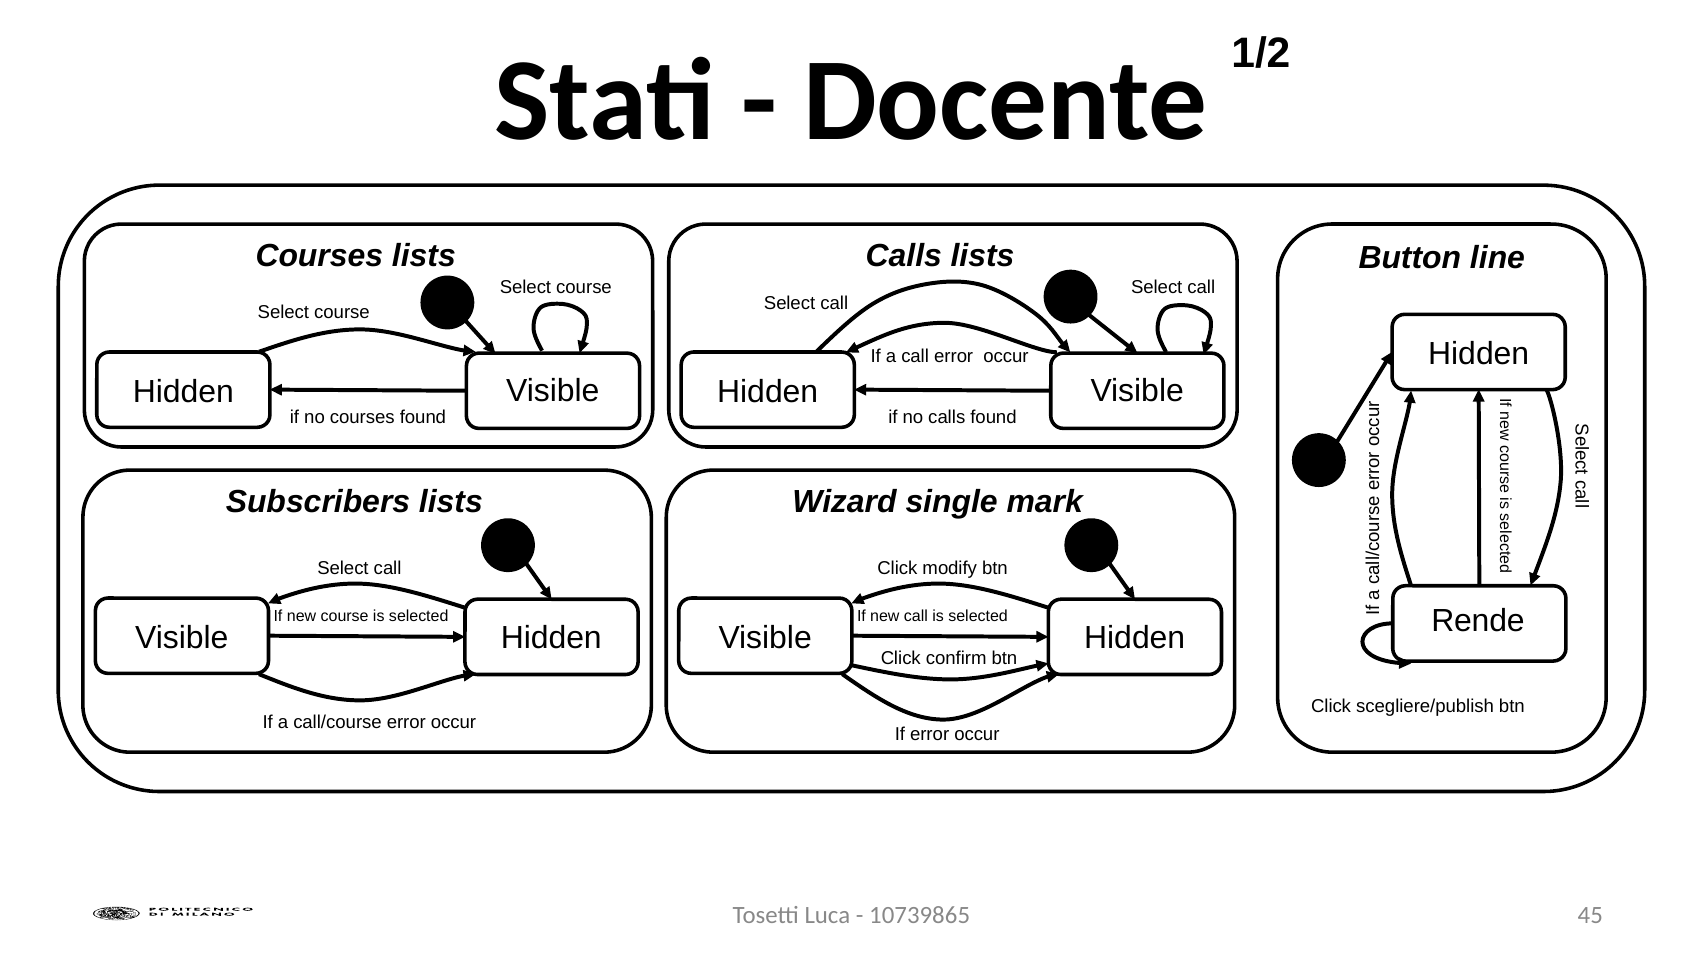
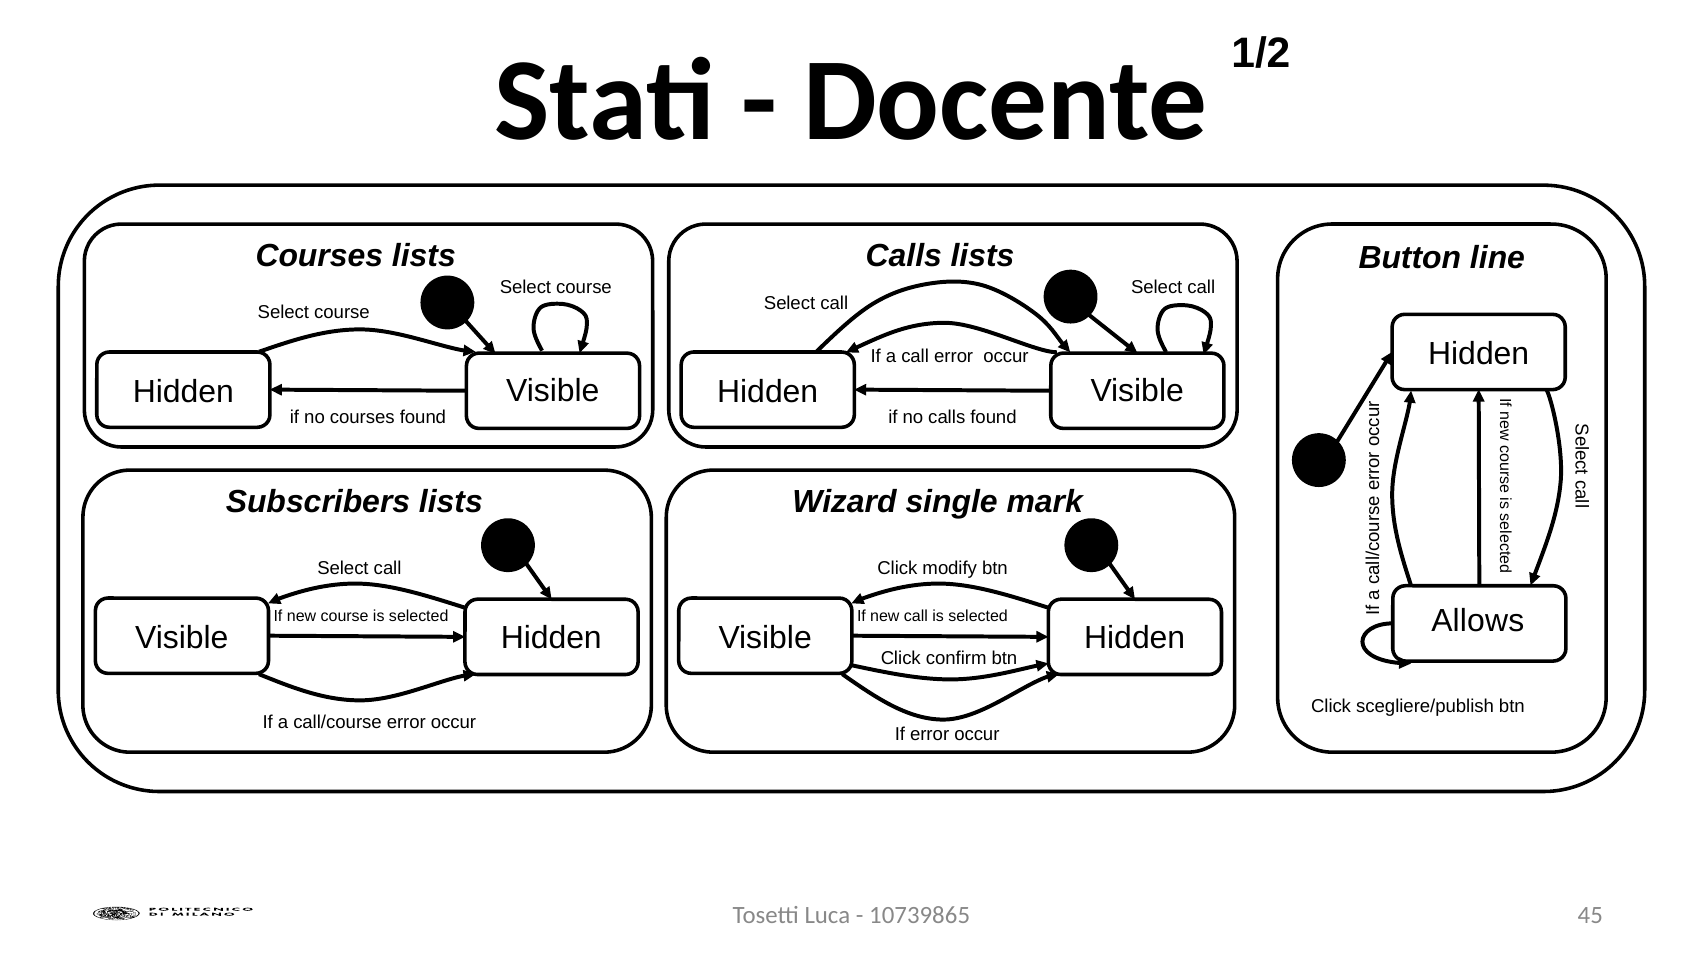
Rende: Rende -> Allows (1478, 621)
